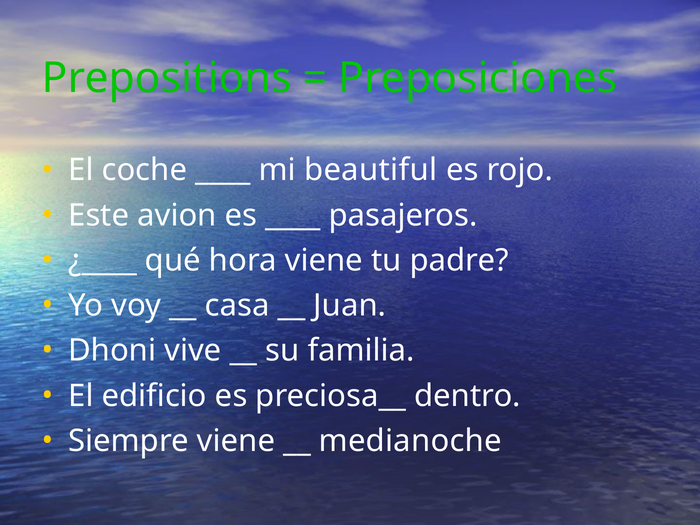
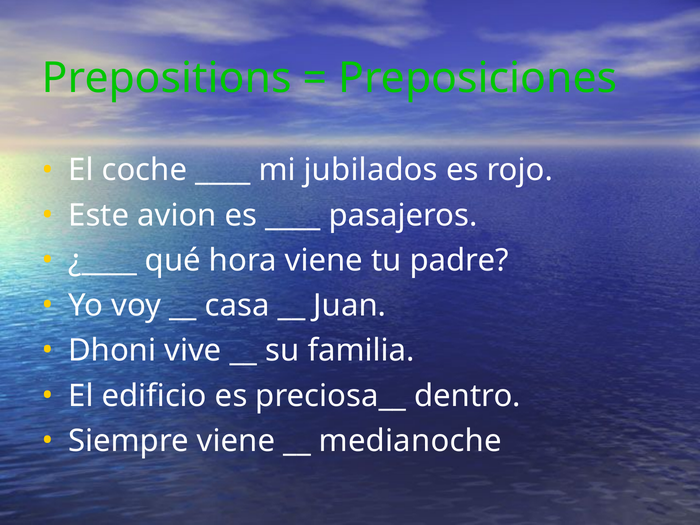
beautiful: beautiful -> jubilados (371, 170)
